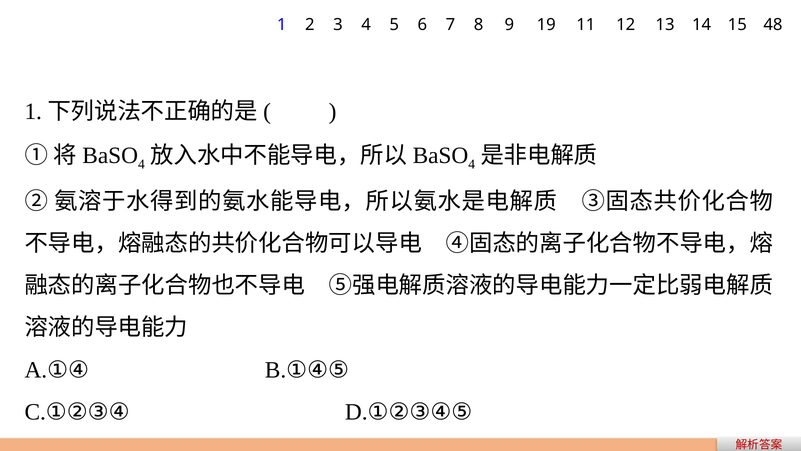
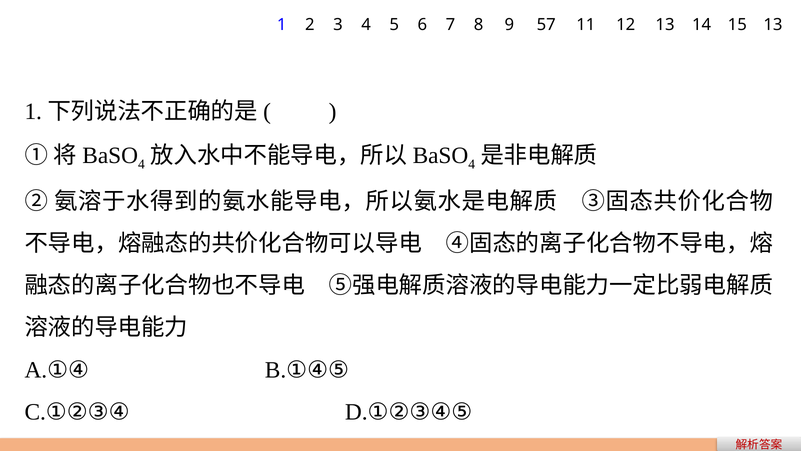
19: 19 -> 57 (546, 25)
15 48: 48 -> 13 (773, 25)
